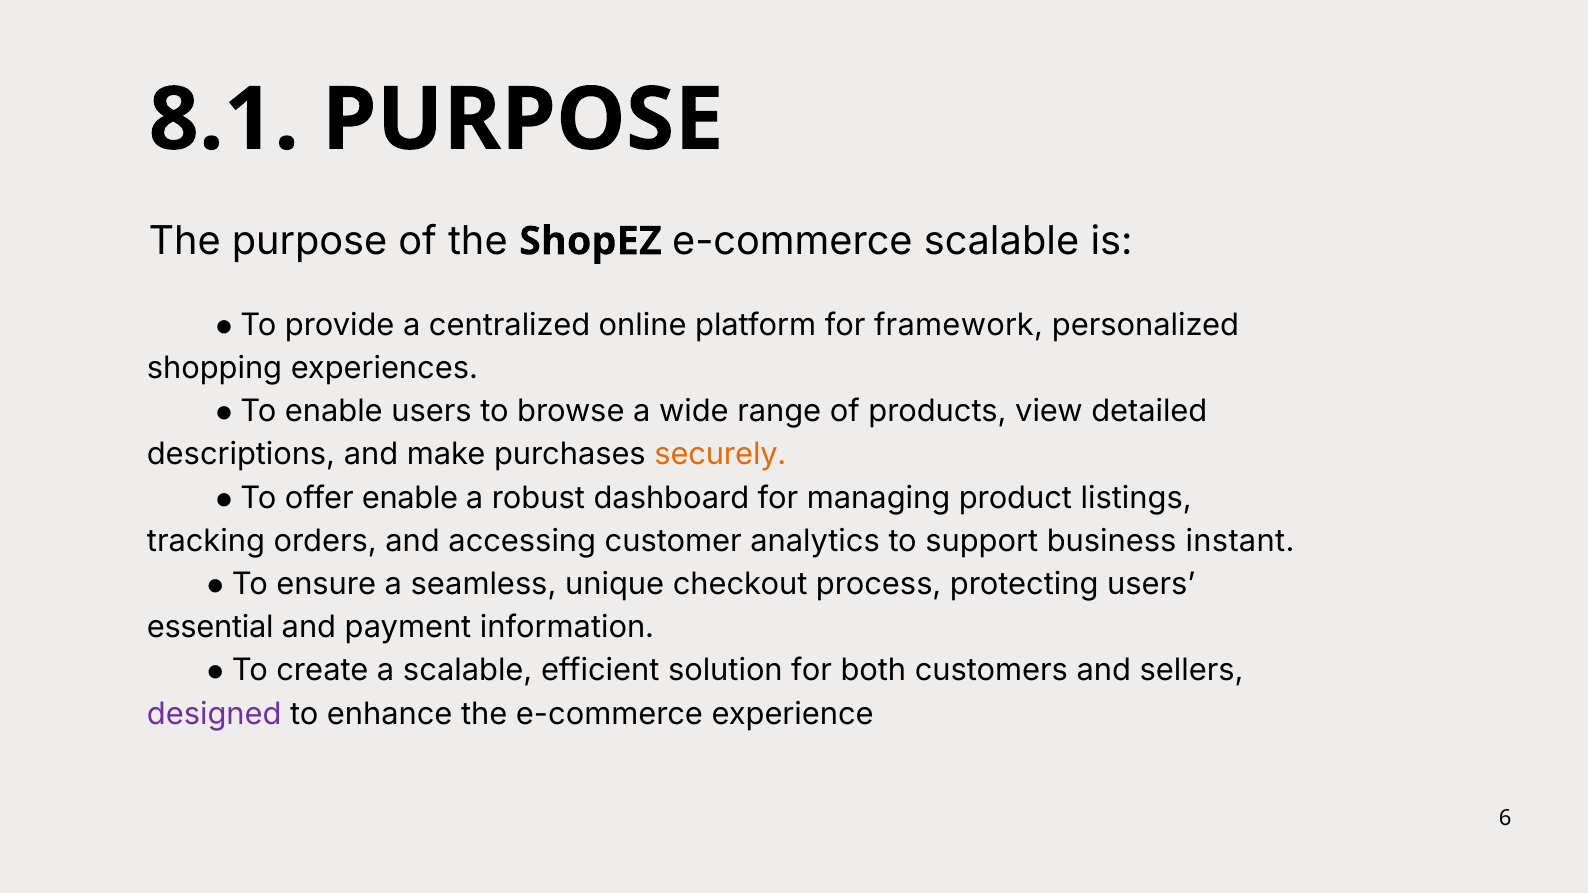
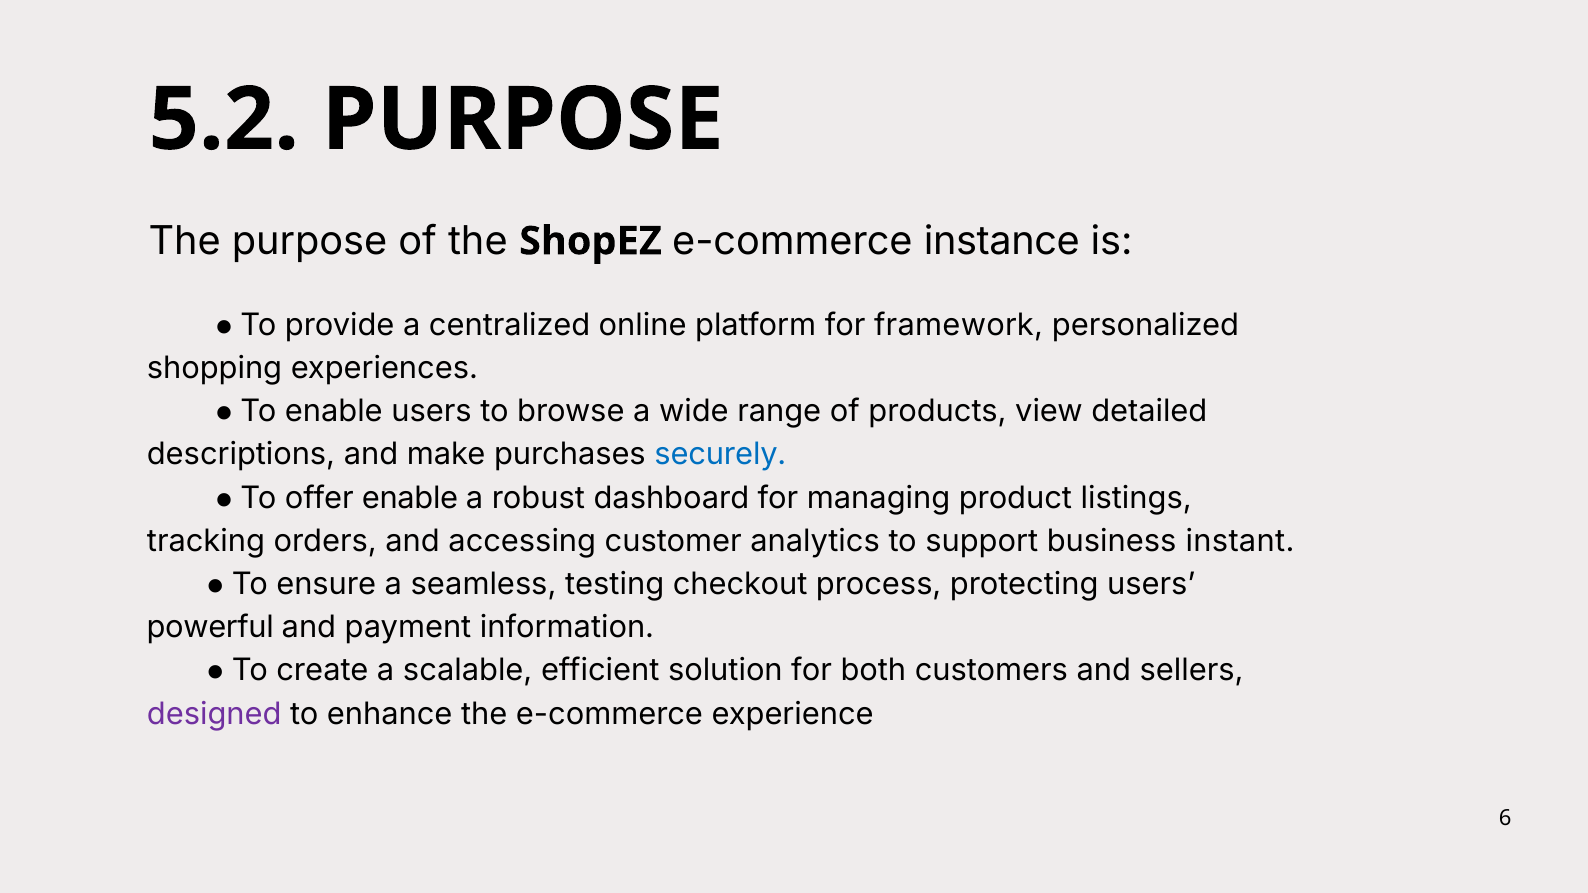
8.1: 8.1 -> 5.2 (224, 120)
e-commerce scalable: scalable -> instance (1002, 241)
securely colour: orange -> blue (720, 455)
unique: unique -> testing (615, 585)
essential: essential -> powerful (210, 628)
